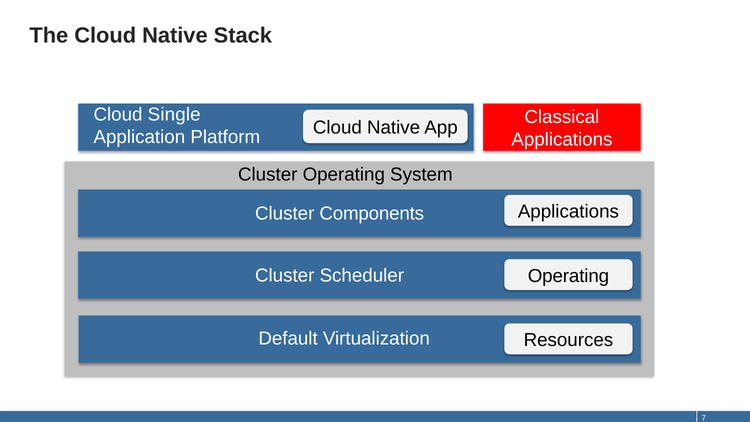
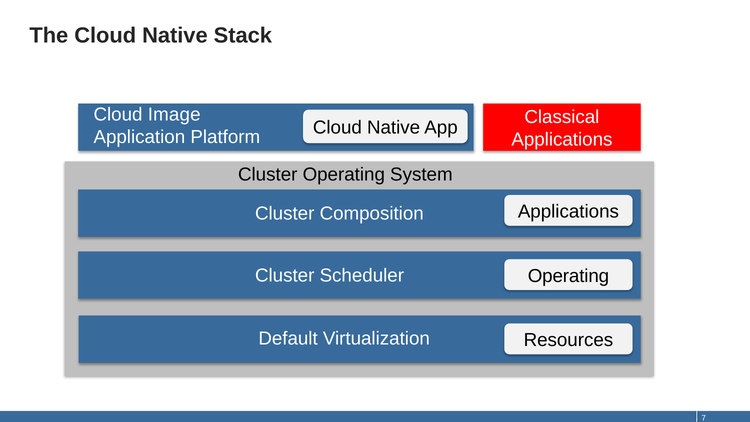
Single: Single -> Image (174, 114)
Components: Components -> Composition (372, 213)
